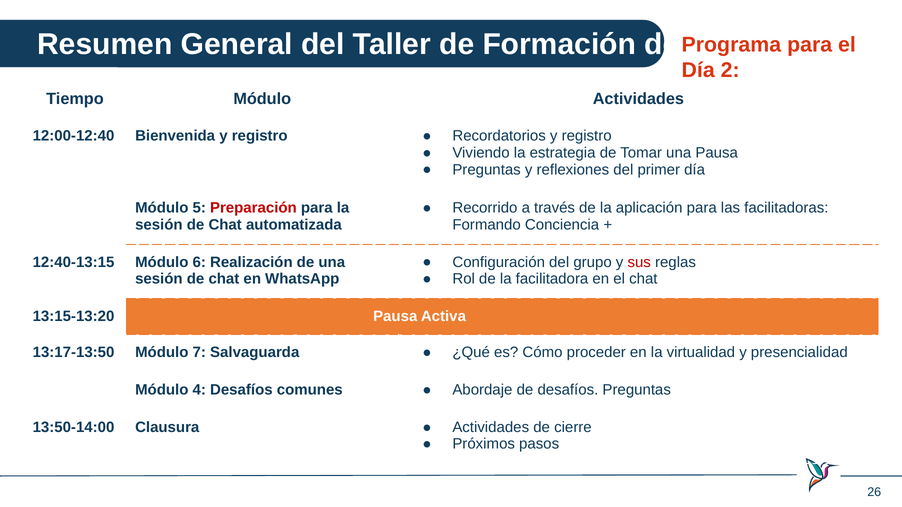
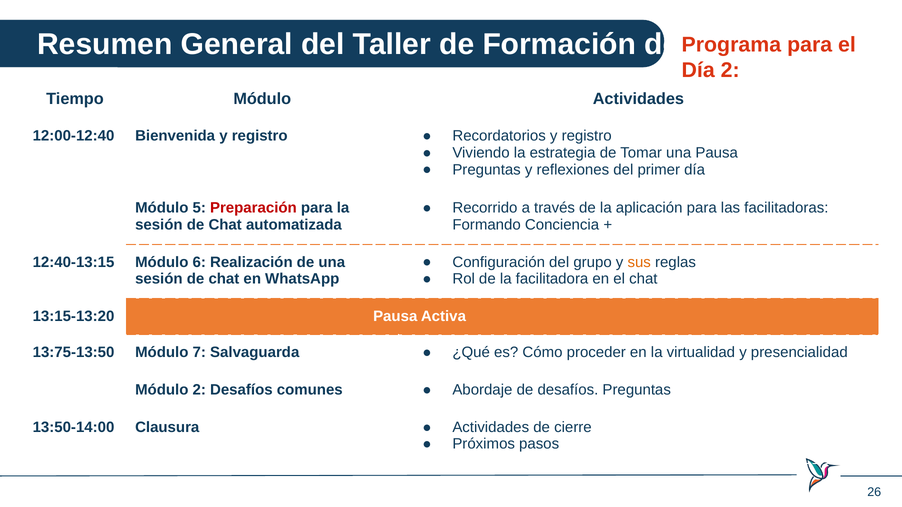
sus colour: red -> orange (639, 262)
13:17-13:50: 13:17-13:50 -> 13:75-13:50 (74, 352)
Módulo 4: 4 -> 2 (199, 390)
